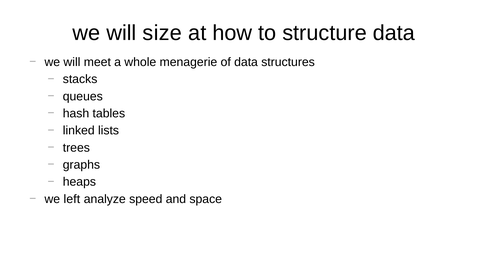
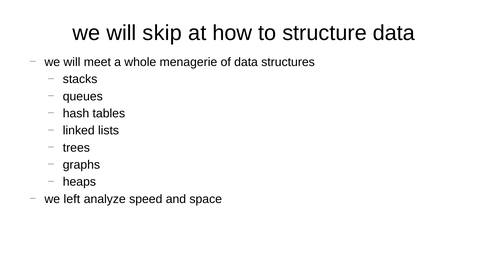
size: size -> skip (162, 33)
